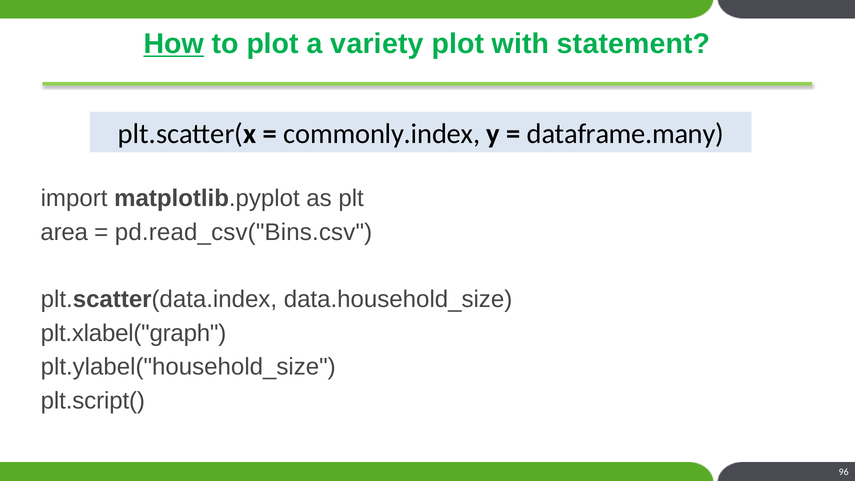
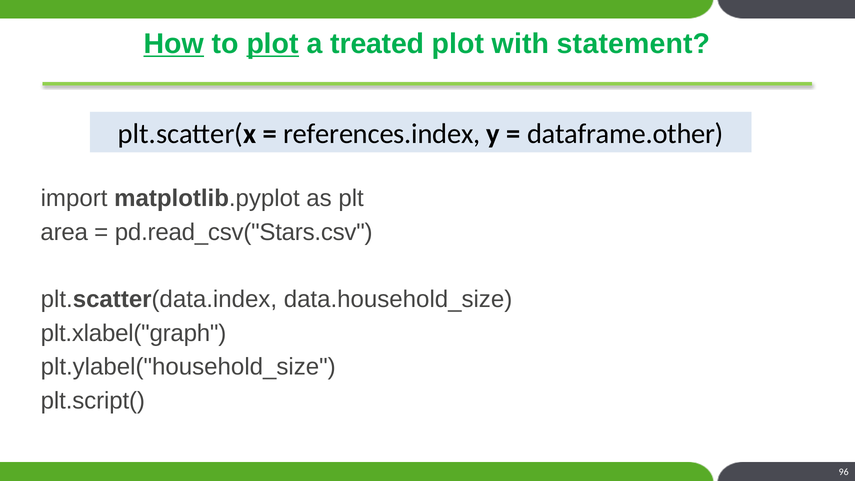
plot underline: none -> present (273, 44)
variety: variety -> treated (377, 44)
commonly.index: commonly.index -> references.index (382, 134)
dataframe.many: dataframe.many -> dataframe.other (625, 134)
pd.read_csv("Bins.csv: pd.read_csv("Bins.csv -> pd.read_csv("Stars.csv (244, 232)
